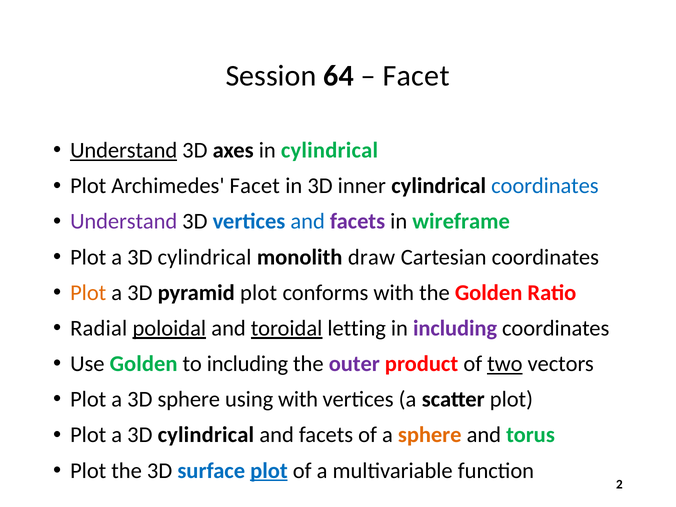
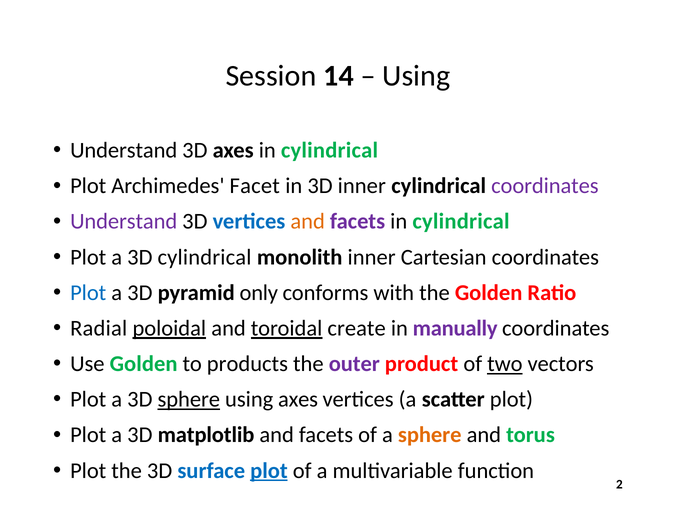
64: 64 -> 14 (339, 76)
Facet: Facet -> Using (416, 76)
Understand underline: present -> none (124, 150)
coordinates colour: blue -> purple (545, 186)
and colour: blue -> orange (308, 222)
facets in wireframe: wireframe -> cylindrical (461, 222)
monolith draw: draw -> inner (372, 257)
Plot colour: orange -> blue (88, 293)
pyramid plot: plot -> only (259, 293)
letting: letting -> create (357, 328)
in including: including -> manually (455, 328)
to including: including -> products (247, 364)
sphere underline: none -> present (189, 399)
using with: with -> axes (298, 399)
cylindrical: cylindrical -> matplotlib (206, 435)
